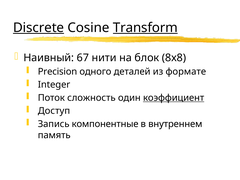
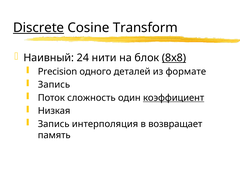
Transform underline: present -> none (145, 28)
67: 67 -> 24 (83, 58)
8х8 underline: none -> present (174, 58)
Integer: Integer -> Запись (54, 85)
Доступ: Доступ -> Низкая (54, 111)
компонентные: компонентные -> интерполяция (105, 124)
внутреннем: внутреннем -> возвращает (175, 124)
